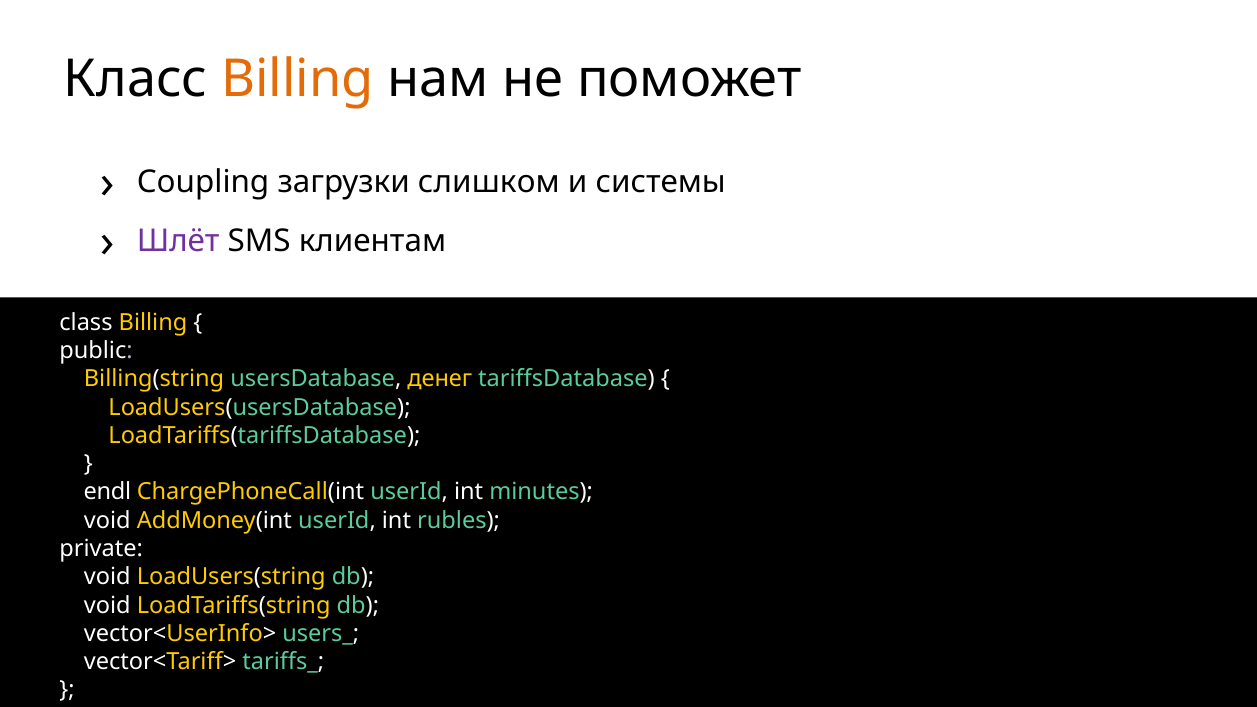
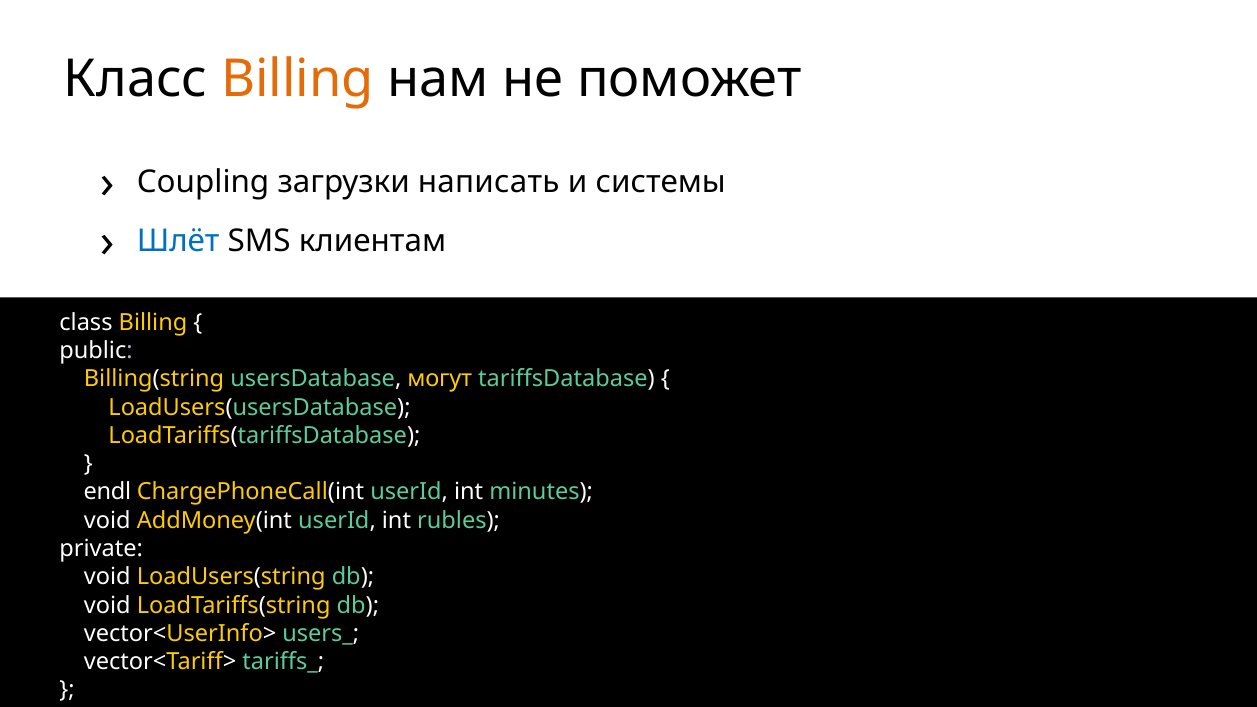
слишком: слишком -> написать (489, 182)
Шлёт colour: purple -> blue (178, 241)
денег: денег -> могут (440, 379)
